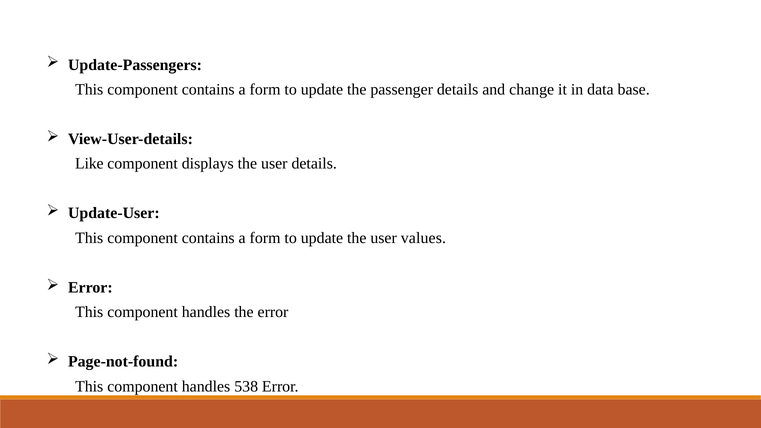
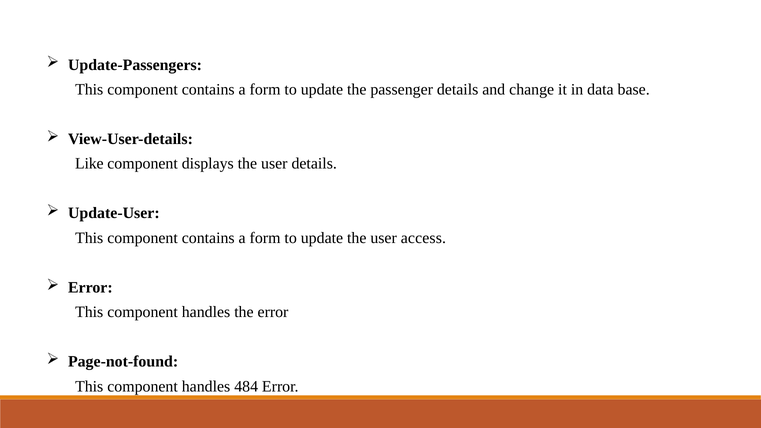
values: values -> access (423, 238)
538: 538 -> 484 (246, 386)
